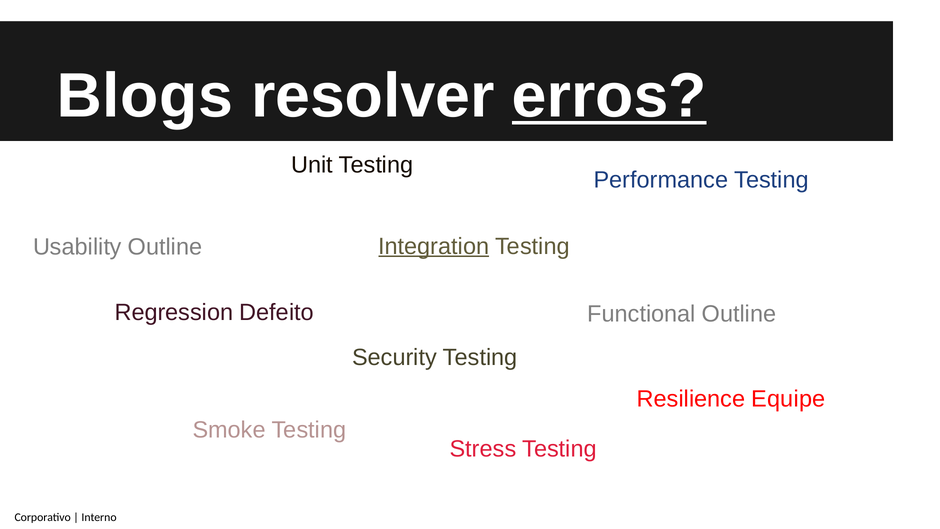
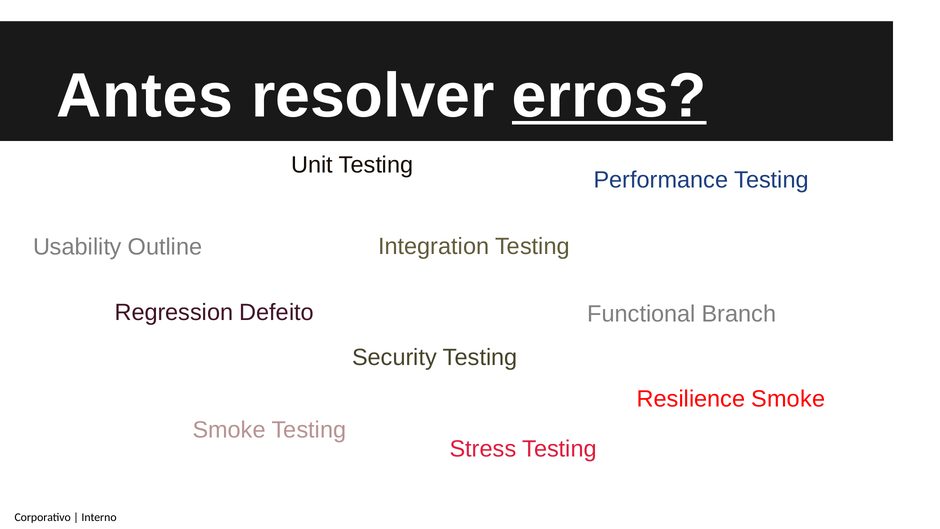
Blogs: Blogs -> Antes (145, 96)
Integration underline: present -> none (434, 246)
Functional Outline: Outline -> Branch (739, 314)
Resilience Equipe: Equipe -> Smoke (788, 399)
